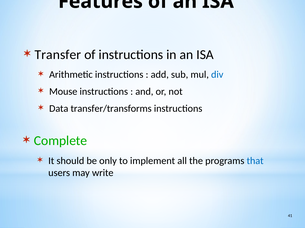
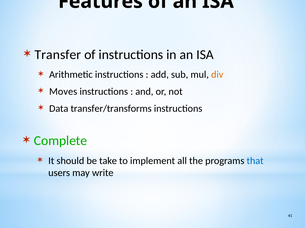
div colour: blue -> orange (217, 75)
Mouse: Mouse -> Moves (63, 92)
only: only -> take (108, 161)
